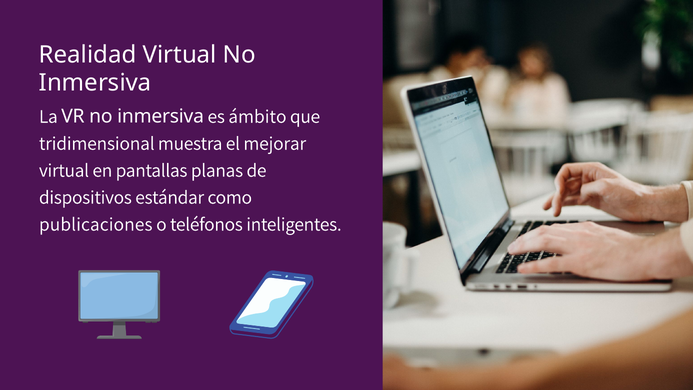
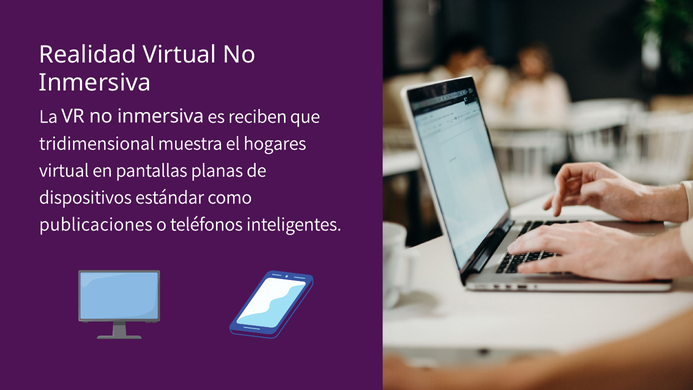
ámbito: ámbito -> reciben (258, 116)
mejorar: mejorar -> hogares (275, 143)
